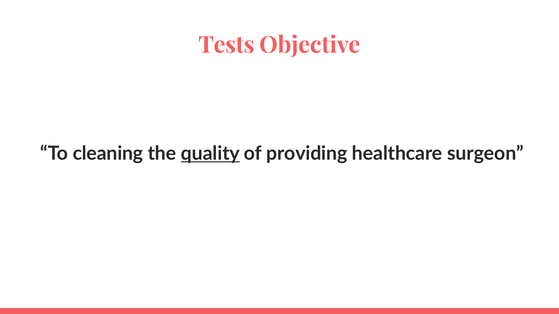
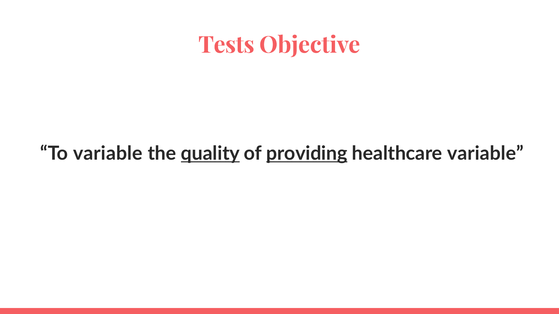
To cleaning: cleaning -> variable (108, 154)
providing underline: none -> present (307, 154)
healthcare surgeon: surgeon -> variable (485, 154)
